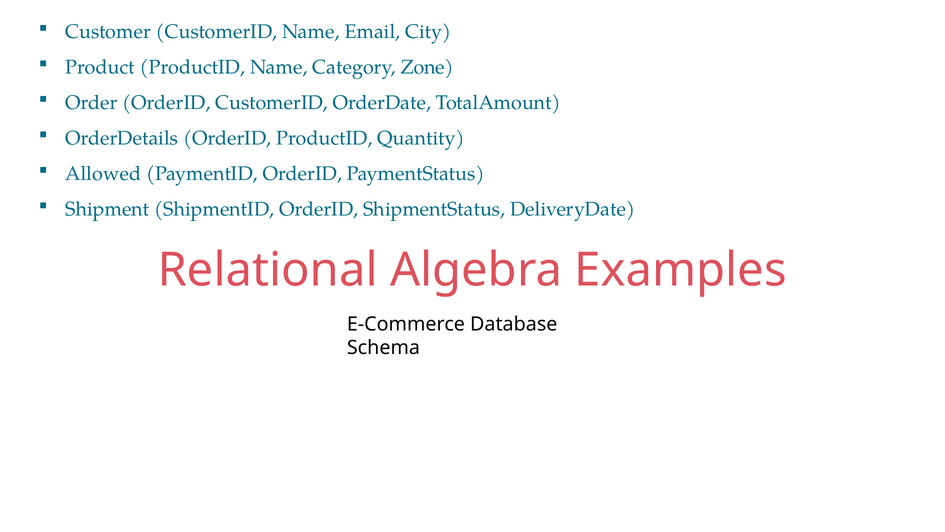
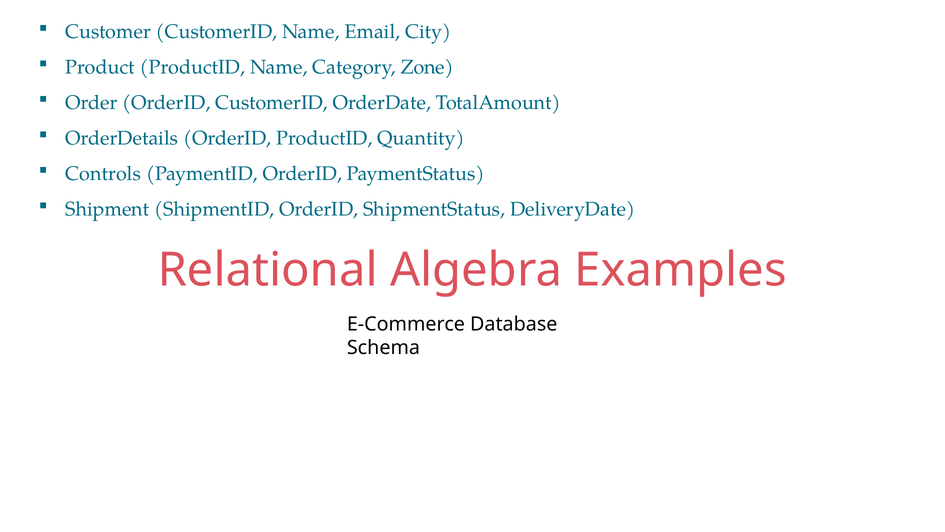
Allowed: Allowed -> Controls (103, 174)
